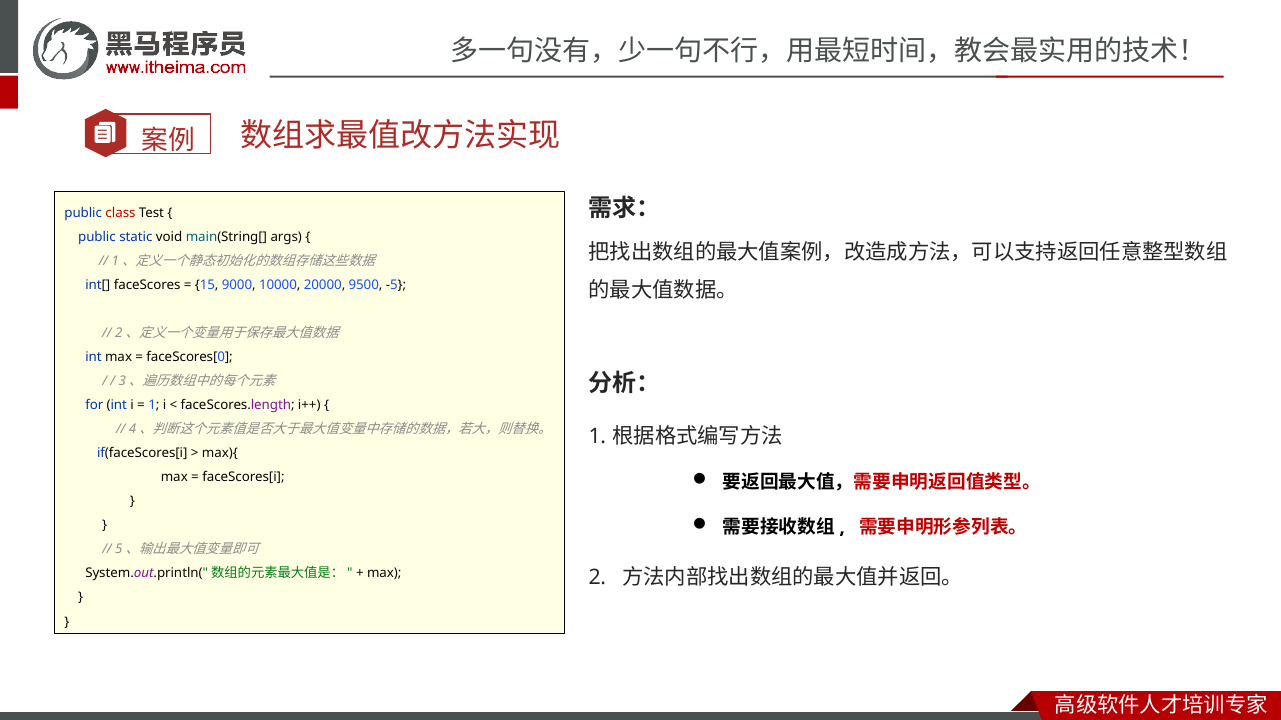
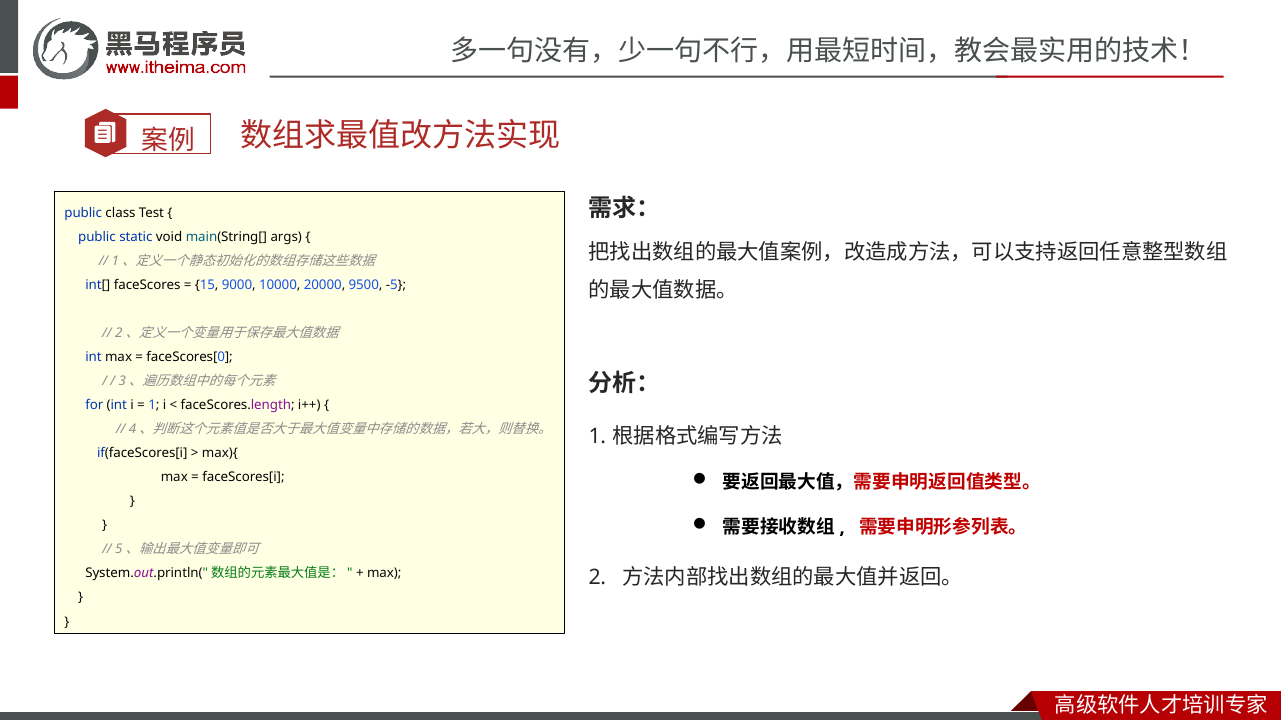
class colour: red -> black (121, 213)
